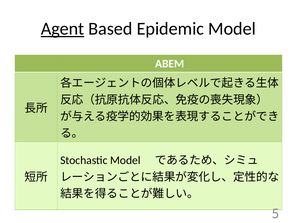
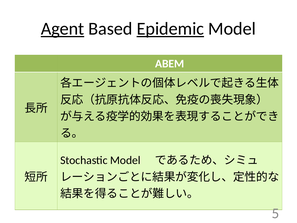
Epidemic underline: none -> present (170, 29)
